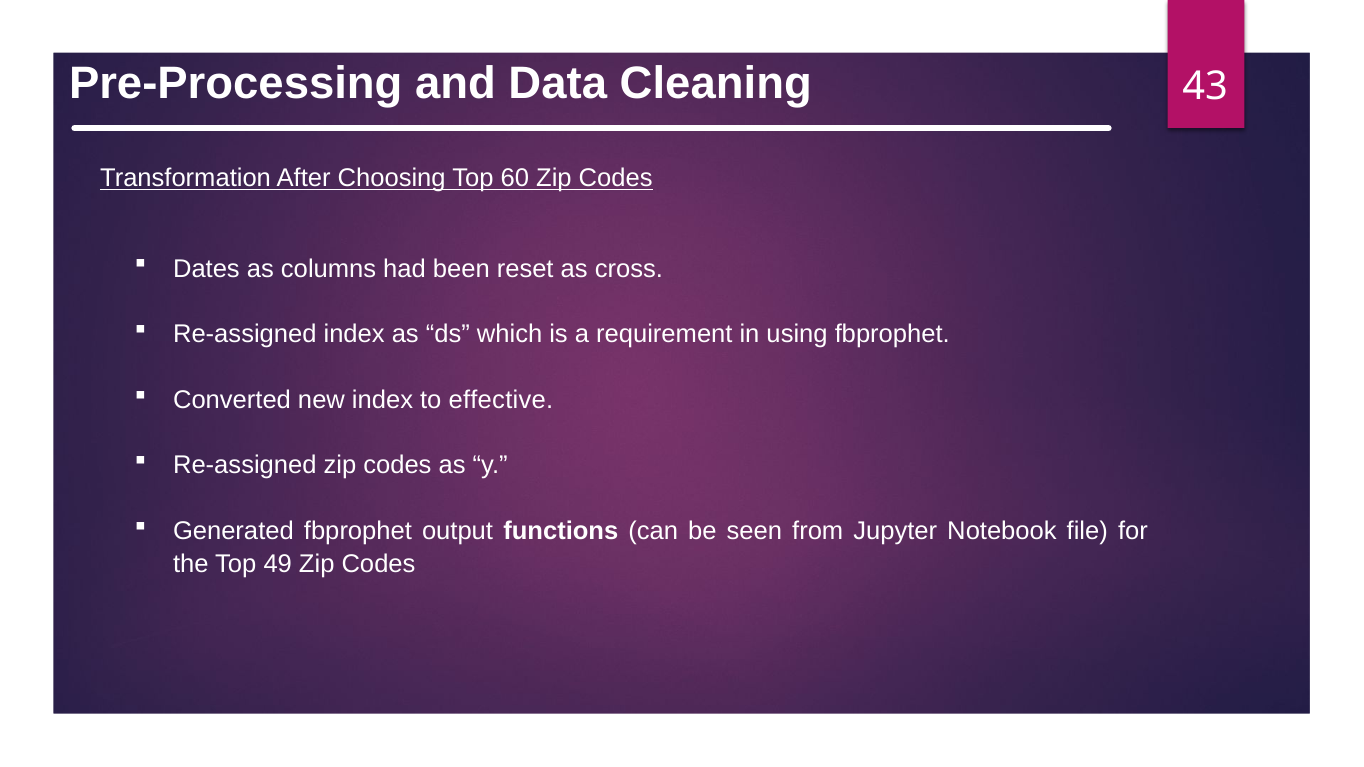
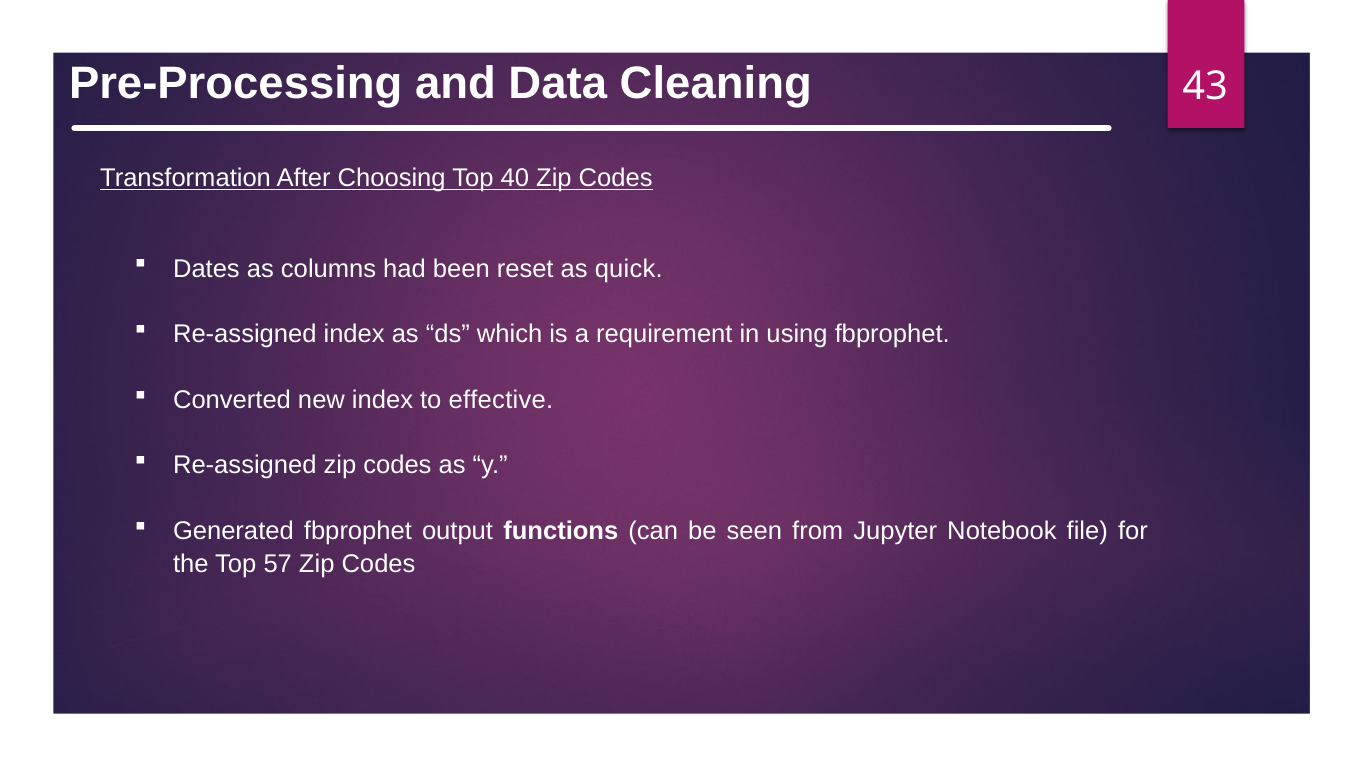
60: 60 -> 40 (515, 178)
cross: cross -> quick (629, 269)
49: 49 -> 57 (278, 564)
